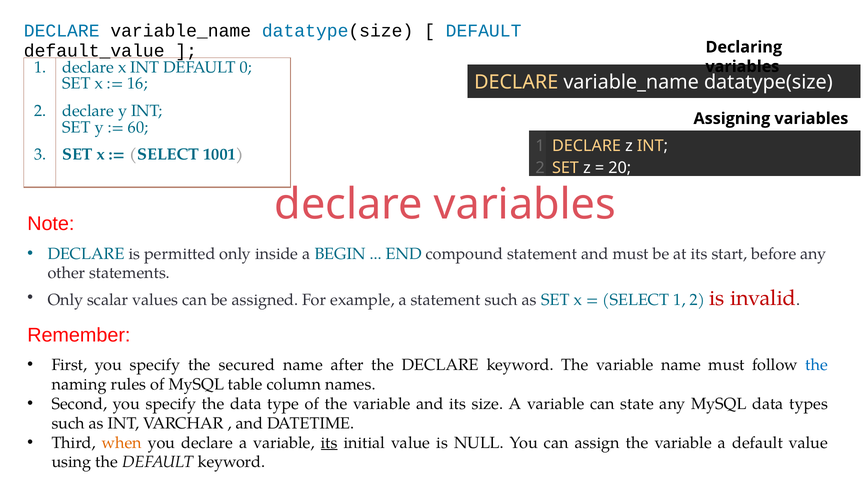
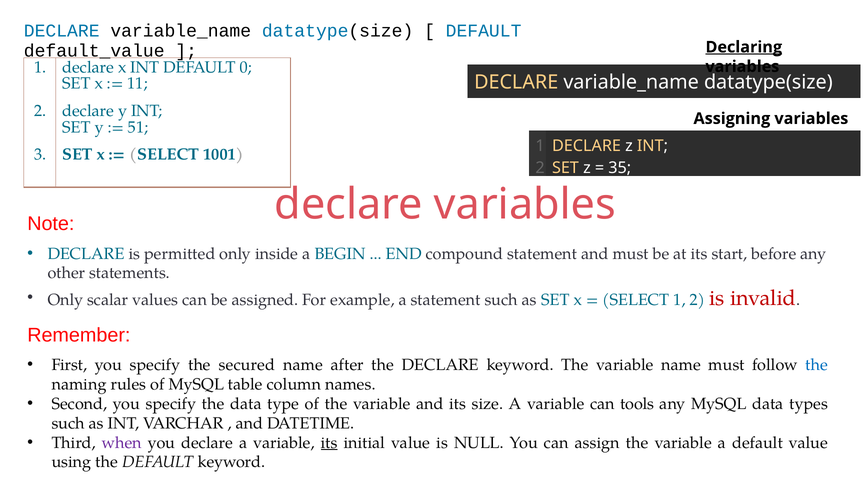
Declaring underline: none -> present (744, 47)
16: 16 -> 11 (137, 84)
60: 60 -> 51 (138, 127)
20: 20 -> 35 (620, 168)
state: state -> tools (637, 404)
when colour: orange -> purple (122, 443)
